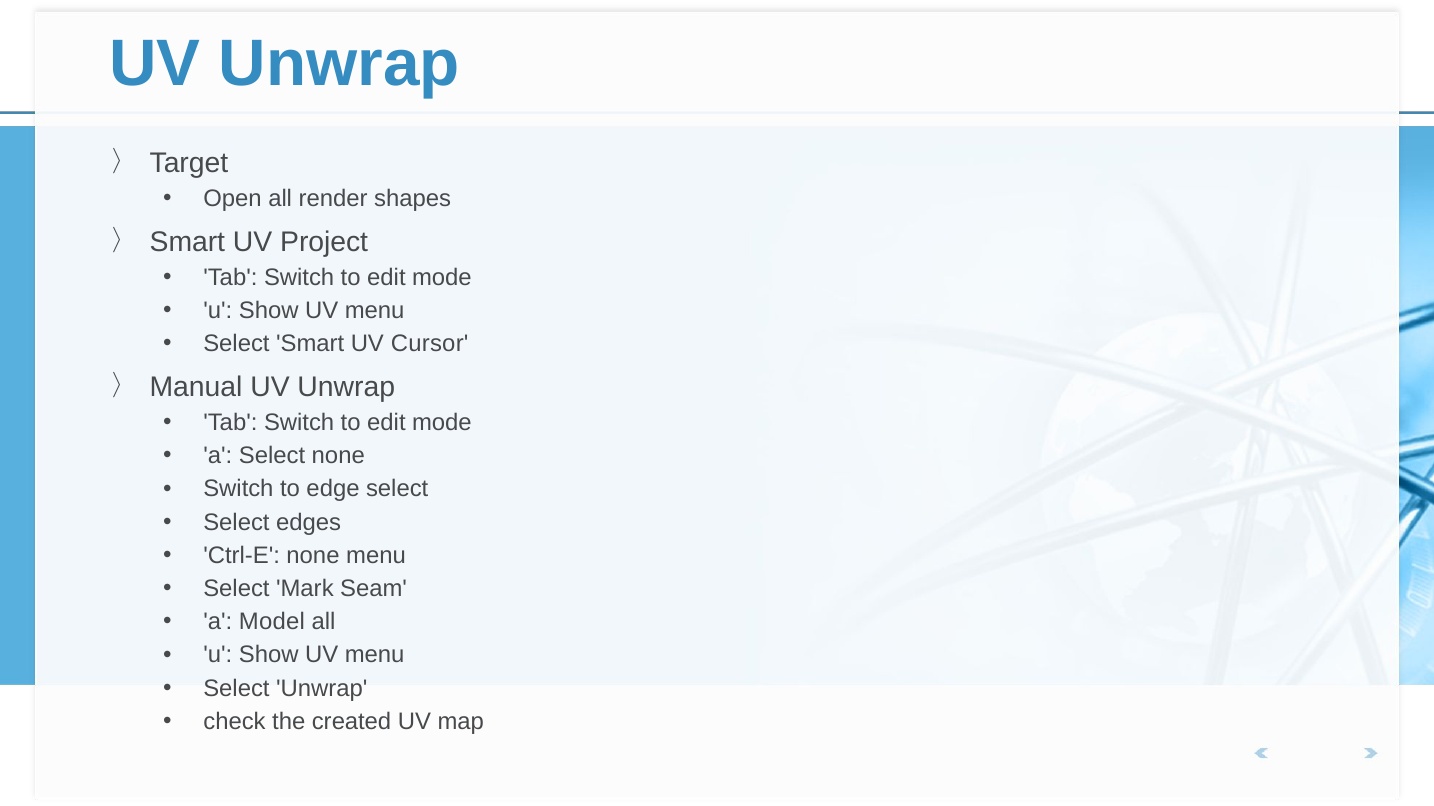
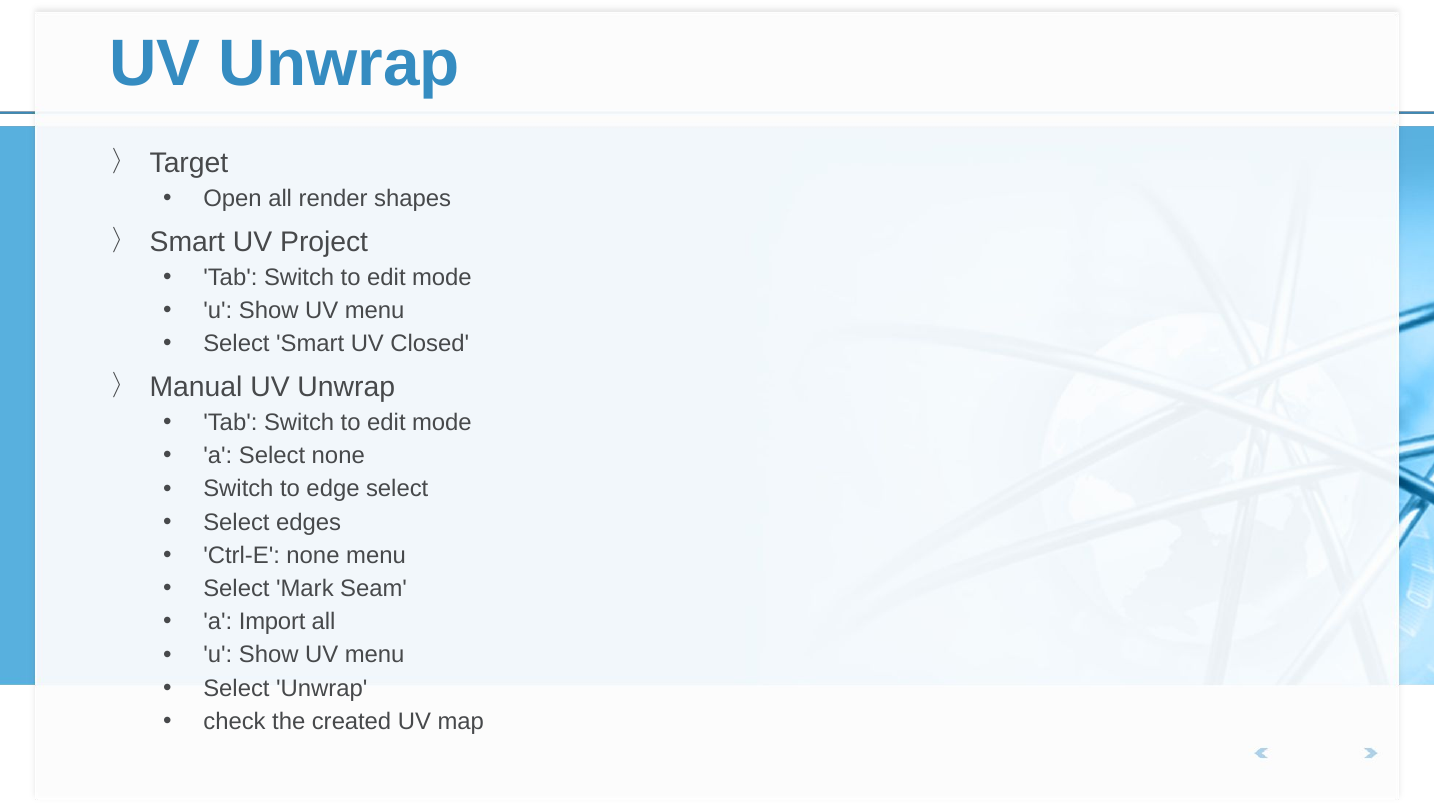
Cursor: Cursor -> Closed (430, 344)
Model: Model -> Import (272, 622)
